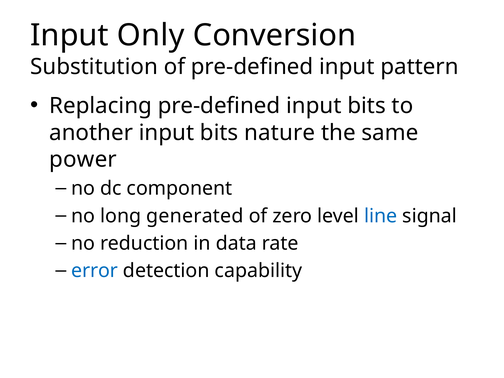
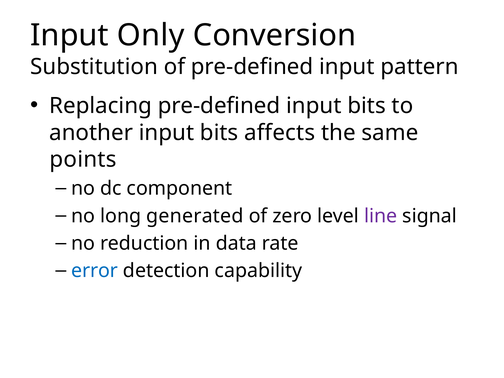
nature: nature -> affects (280, 133)
power: power -> points (83, 160)
line colour: blue -> purple (381, 216)
